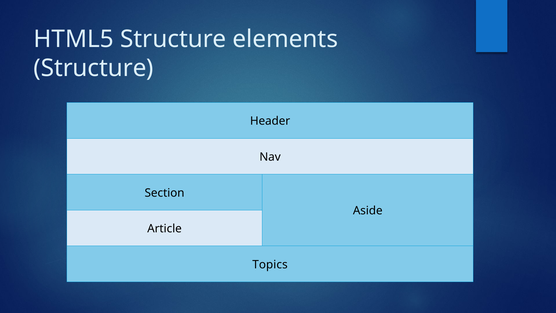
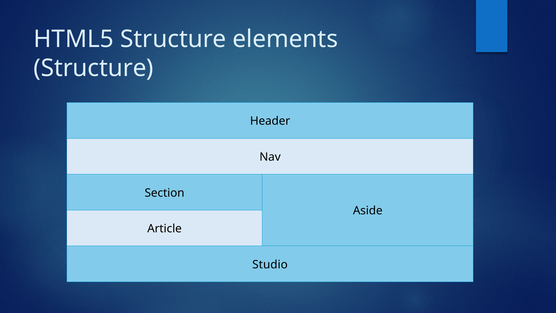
Topics: Topics -> Studio (270, 264)
